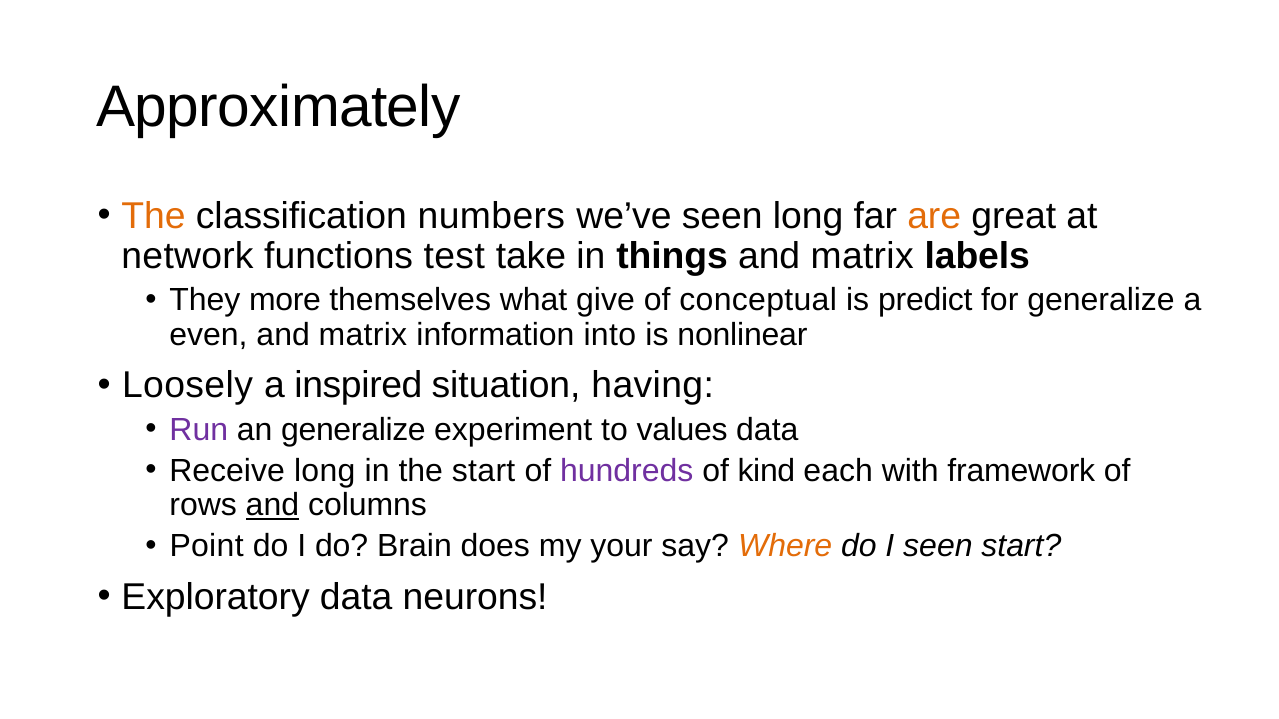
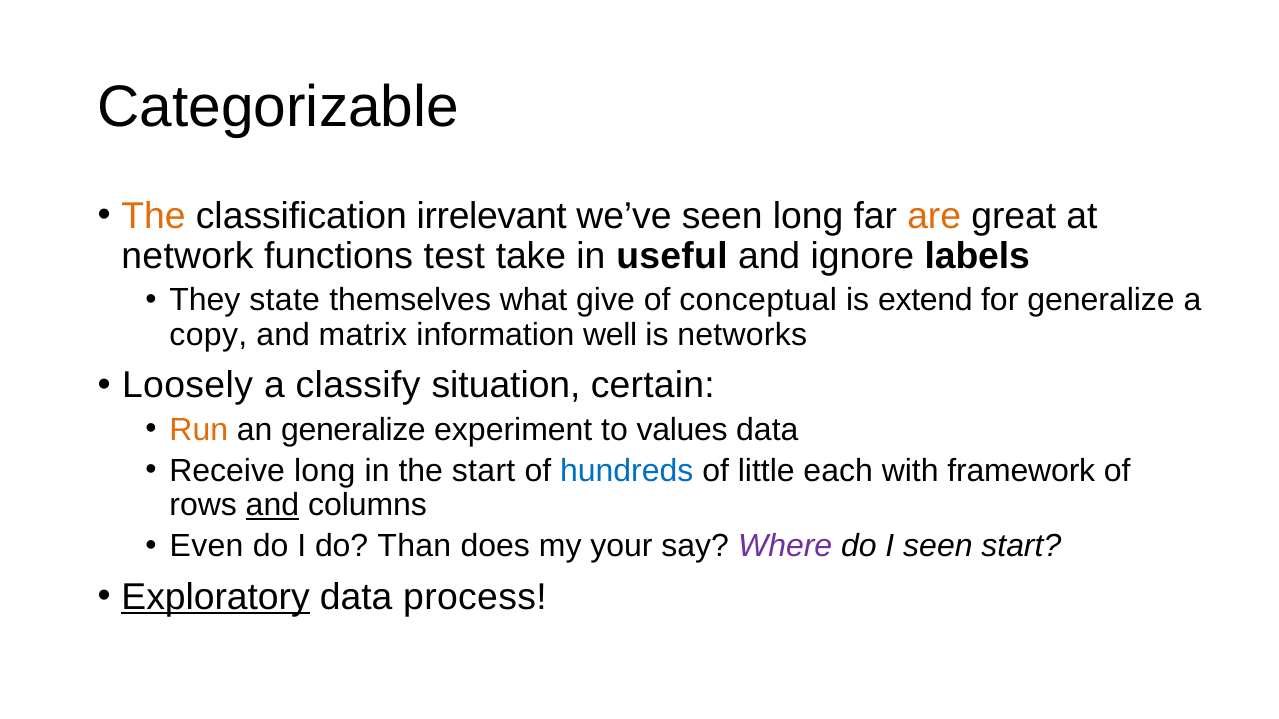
Approximately: Approximately -> Categorizable (278, 107)
numbers: numbers -> irrelevant (492, 216)
things: things -> useful (672, 256)
matrix: matrix -> ignore (862, 256)
more: more -> state (285, 300)
predict: predict -> extend (925, 300)
even: even -> copy (208, 335)
into: into -> well (610, 335)
nonlinear: nonlinear -> networks (742, 335)
inspired: inspired -> classify (358, 386)
having: having -> certain (653, 386)
Run colour: purple -> orange (199, 430)
hundreds colour: purple -> blue (627, 471)
kind: kind -> little (766, 471)
Point: Point -> Even (207, 547)
Brain: Brain -> Than (414, 547)
Where colour: orange -> purple (785, 547)
Exploratory underline: none -> present (216, 597)
neurons: neurons -> process (475, 597)
